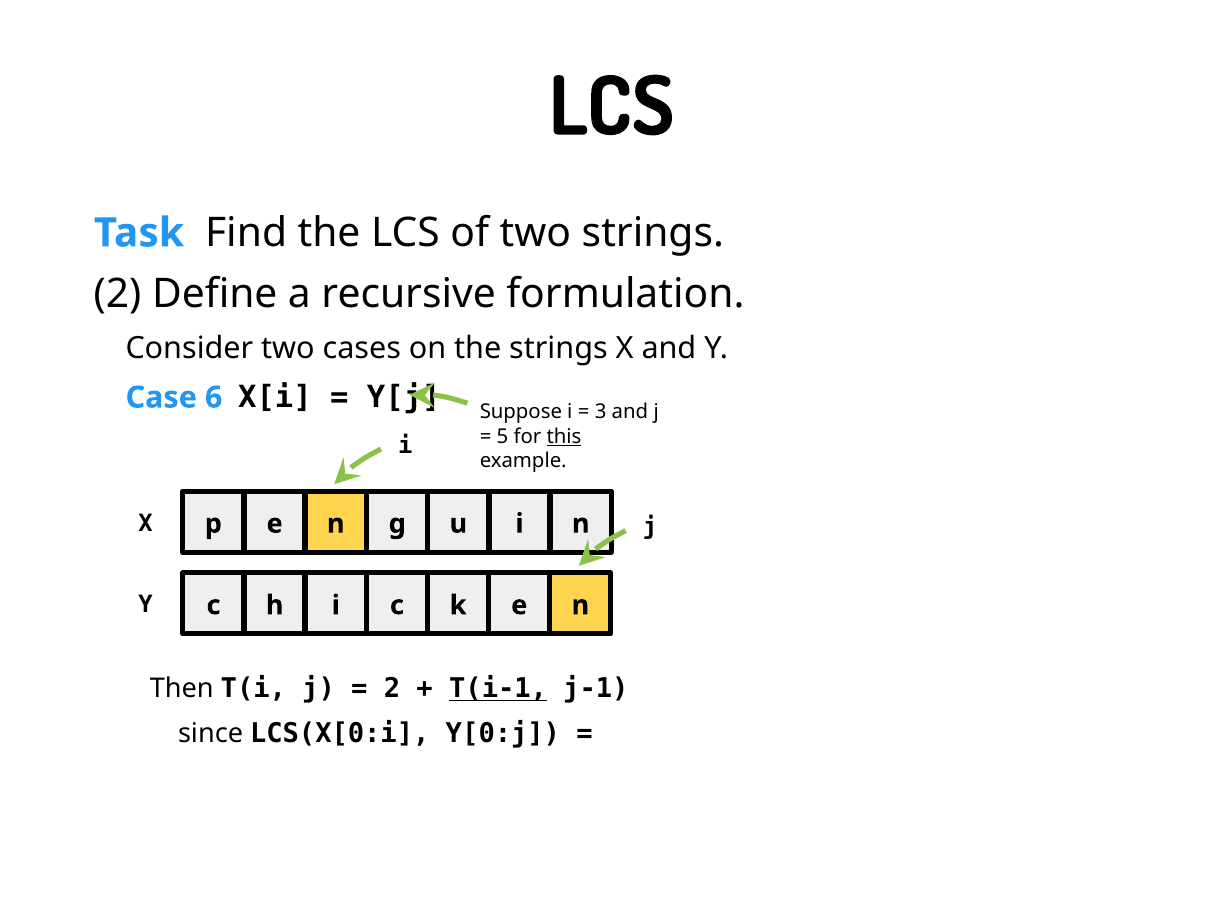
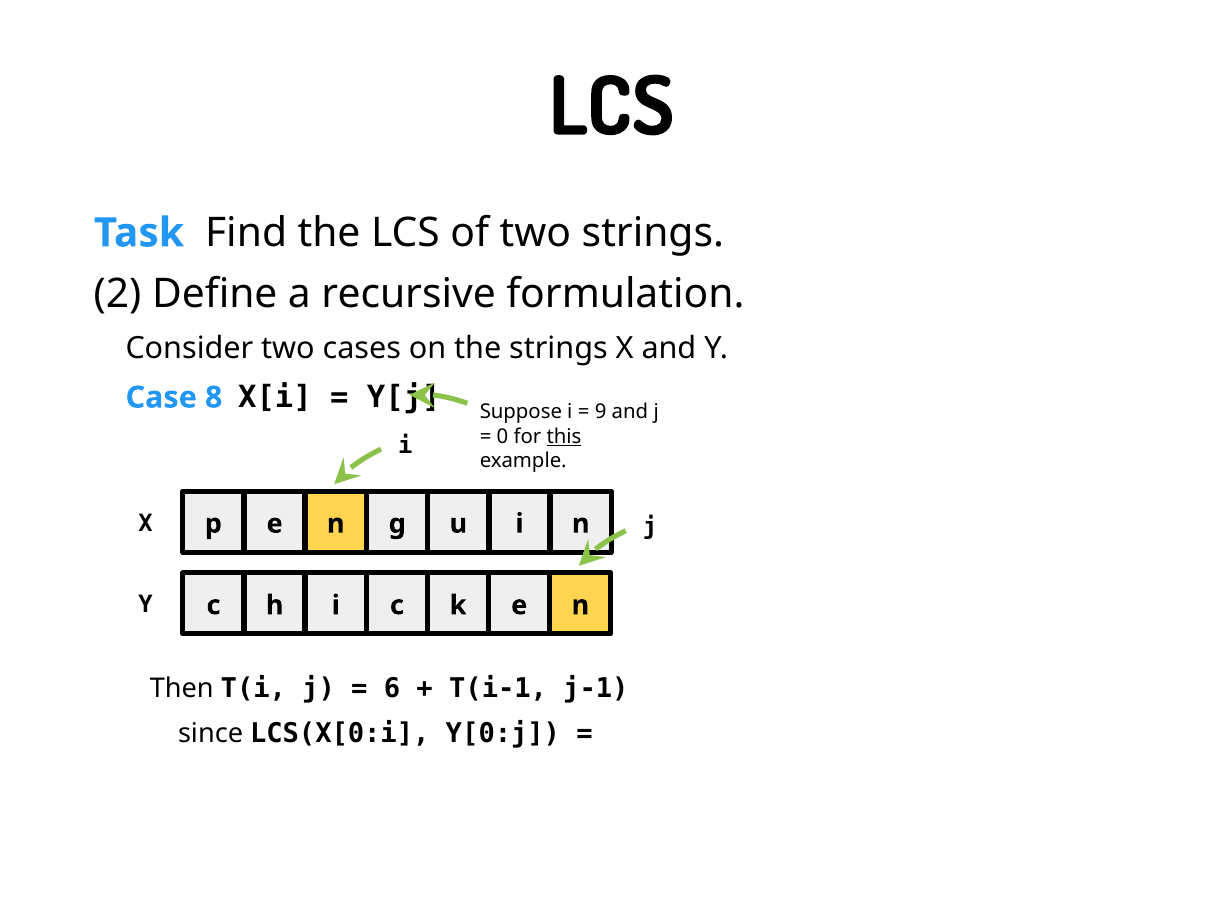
6: 6 -> 8 (214, 397)
3: 3 -> 9 (601, 412)
5: 5 -> 0 (502, 436)
2: 2 -> 6 (392, 688)
T(i-1 underline: present -> none (498, 688)
